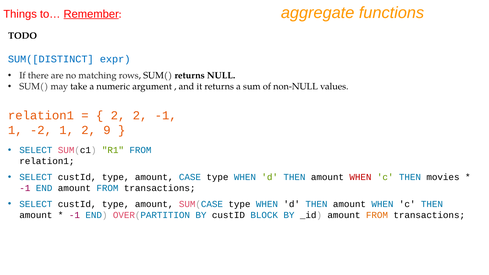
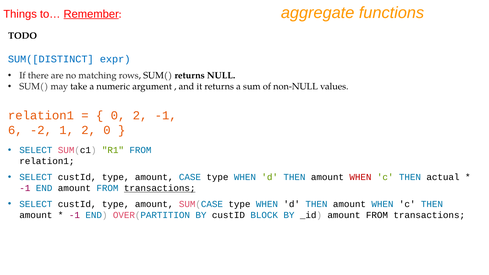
2: 2 -> 0 (118, 116)
1: 1 -> 6 (15, 130)
2 9: 9 -> 0 (107, 130)
movies: movies -> actual (443, 177)
transactions underline: none -> present (160, 188)
FROM colour: orange -> black (377, 215)
